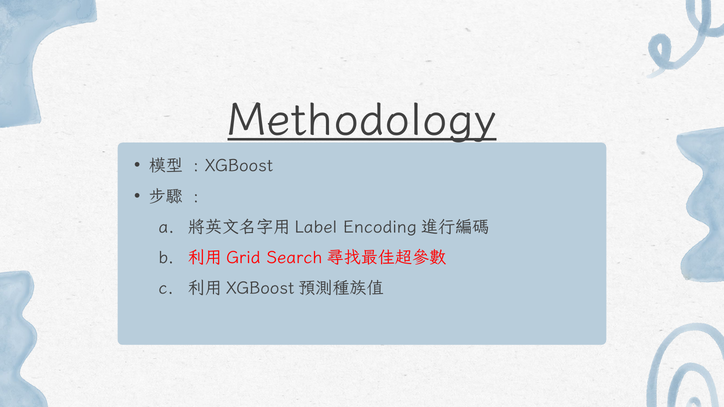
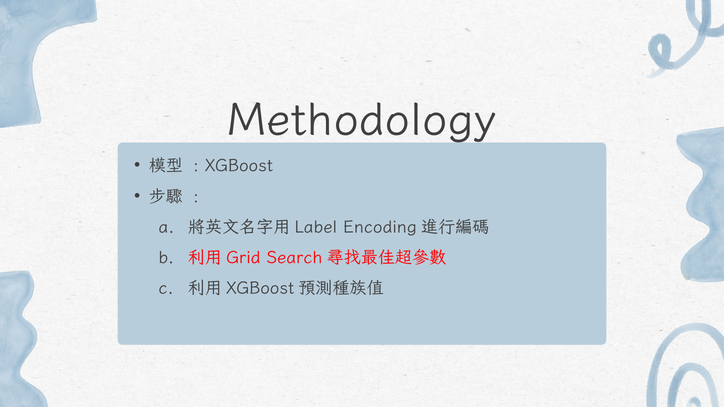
Methodology underline: present -> none (362, 120)
